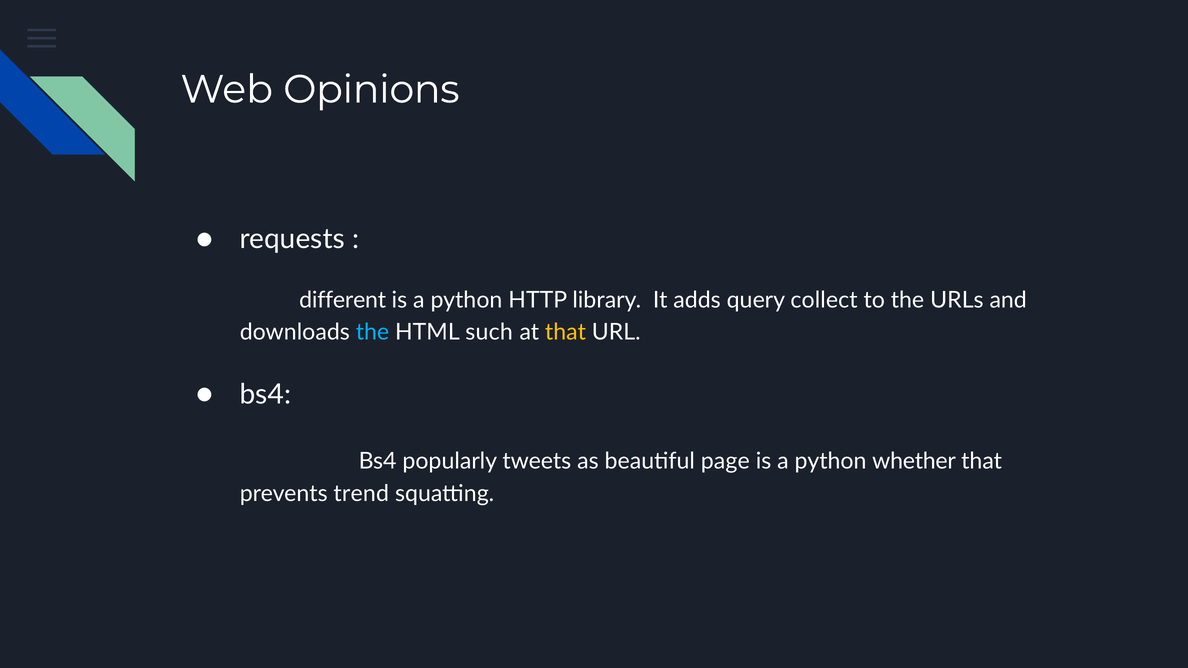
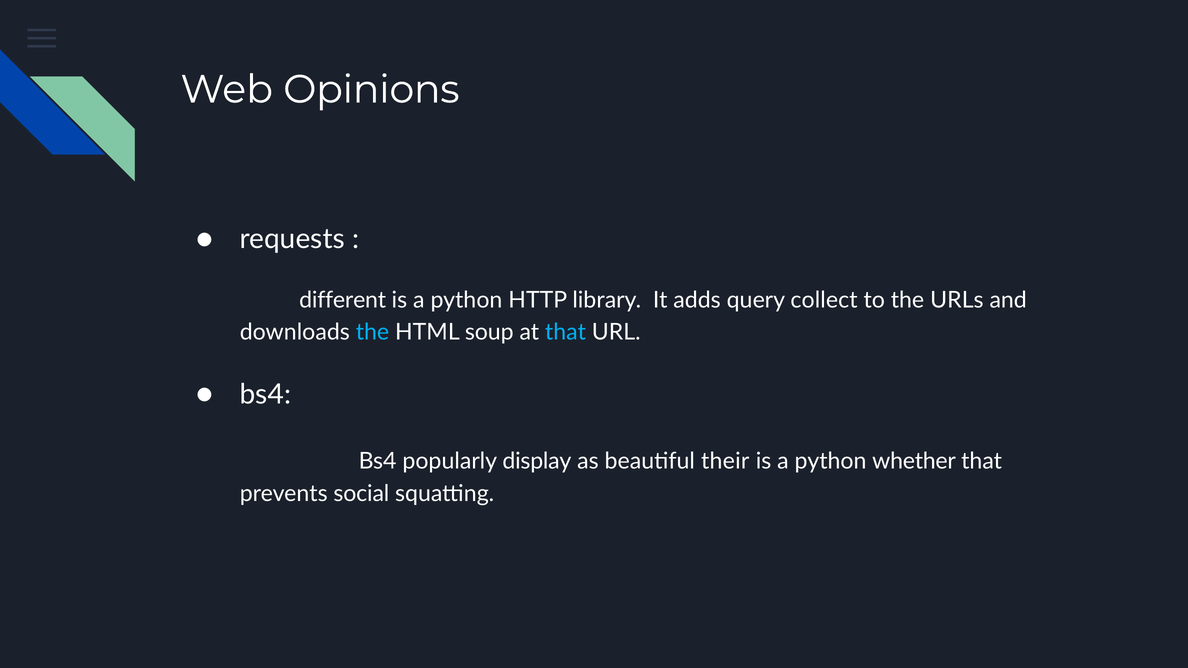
such: such -> soup (489, 332)
that colour: yellow -> light blue (565, 332)
tweets: tweets -> display (537, 461)
page: page -> their (725, 461)
trend: trend -> social (361, 494)
